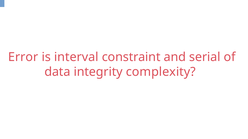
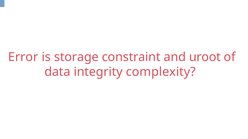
interval: interval -> storage (76, 57)
serial: serial -> uroot (205, 57)
